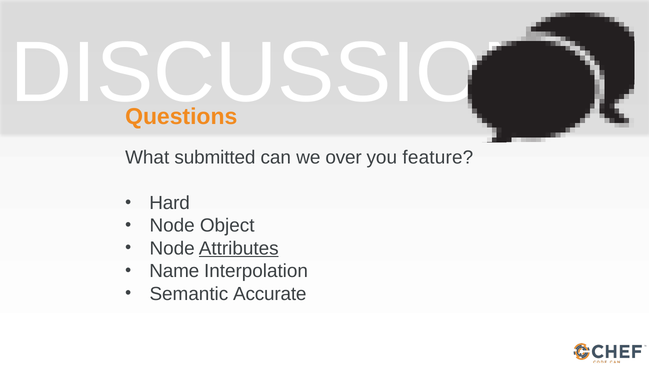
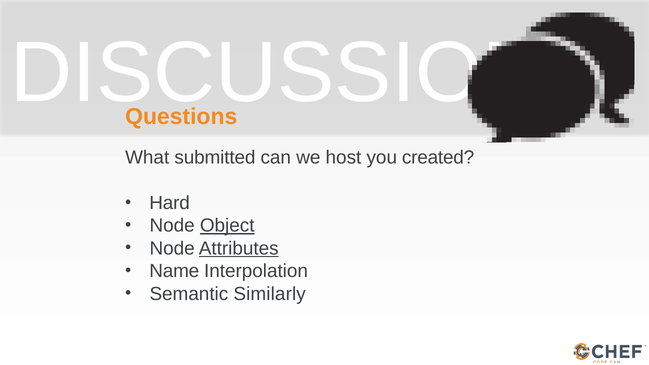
over: over -> host (343, 157)
feature: feature -> created (438, 157)
Object underline: none -> present (227, 226)
Accurate: Accurate -> Similarly (270, 294)
